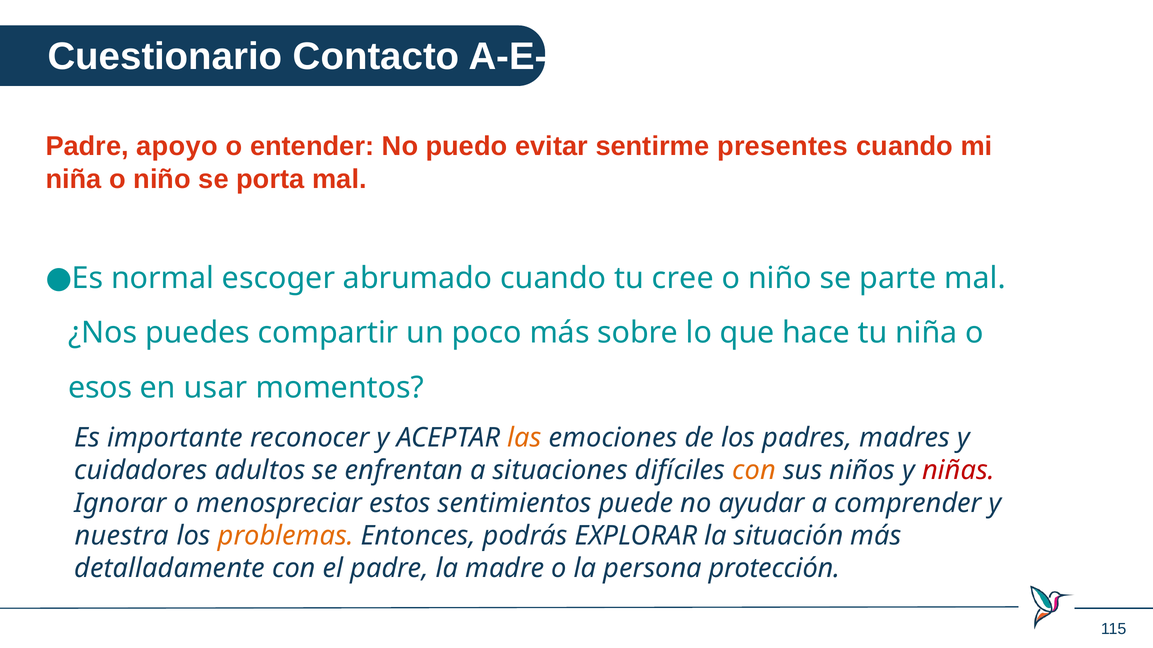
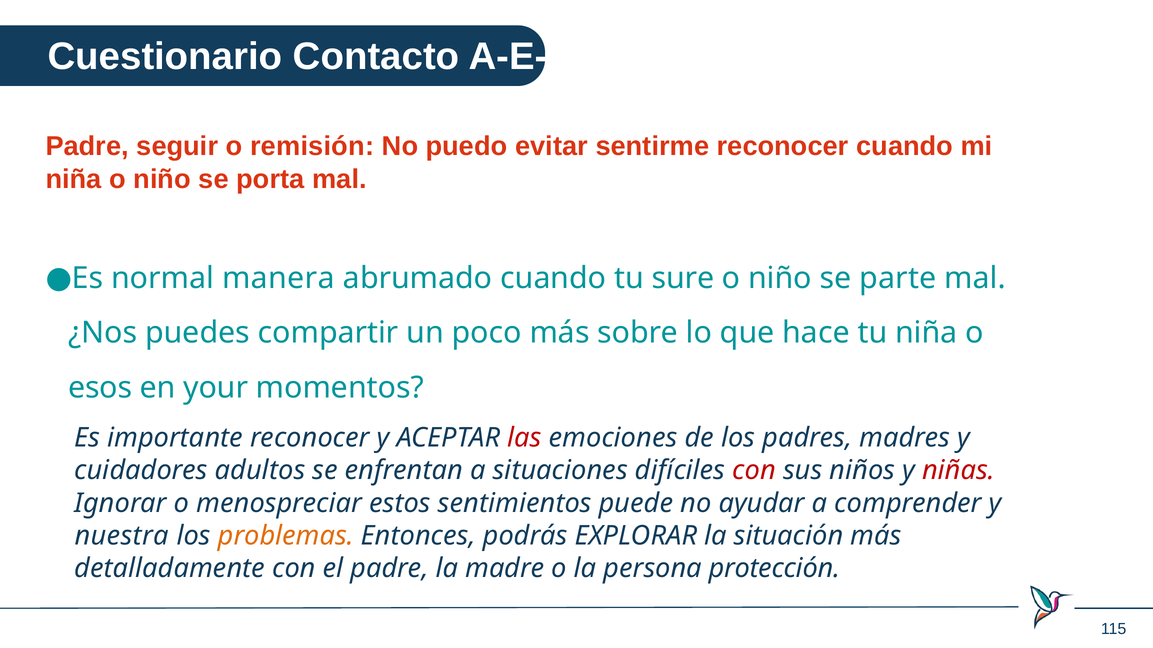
apoyo: apoyo -> seguir (177, 147)
entender: entender -> remisión (312, 147)
sentirme presentes: presentes -> reconocer (783, 147)
escoger: escoger -> manera (278, 278)
cree: cree -> sure (683, 278)
usar: usar -> your (216, 388)
las colour: orange -> red (524, 438)
con colour: orange -> red (754, 471)
